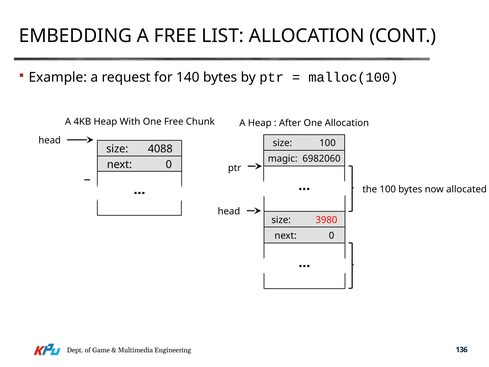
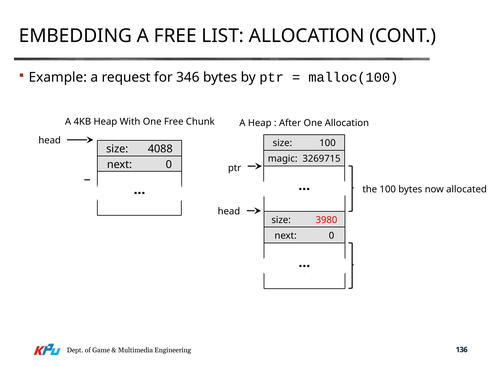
140: 140 -> 346 (188, 77)
6982060: 6982060 -> 3269715 (322, 159)
